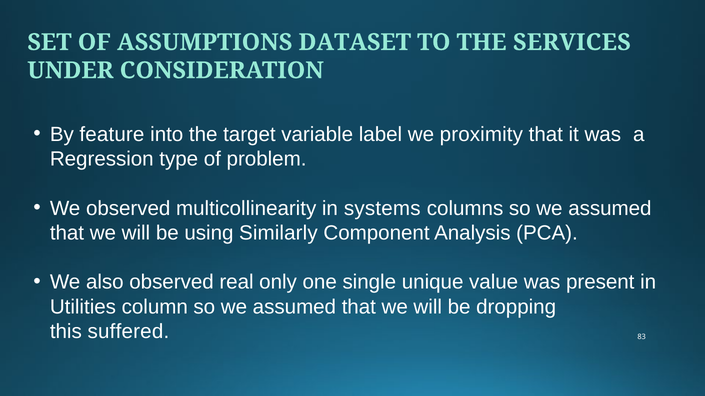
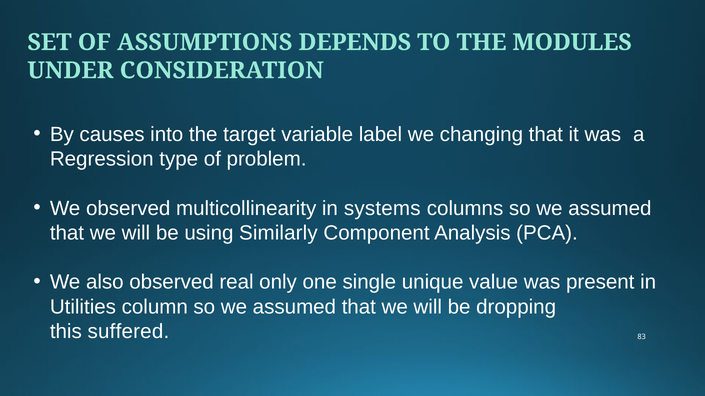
DATASET: DATASET -> DEPENDS (355, 42)
SERVICES: SERVICES -> MODULES (572, 42)
feature: feature -> causes (112, 134)
proximity: proximity -> changing (481, 134)
